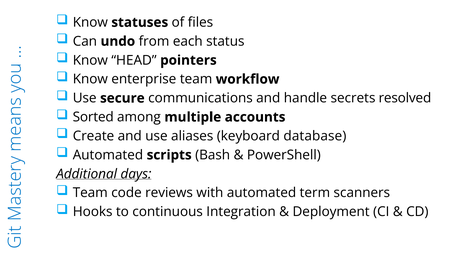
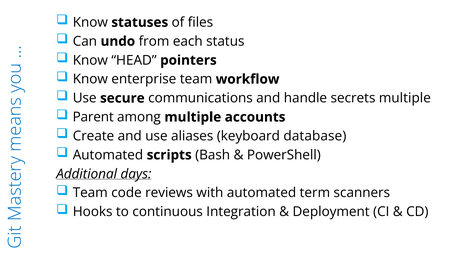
secrets resolved: resolved -> multiple (405, 98)
Sorted: Sorted -> Parent (93, 117)
